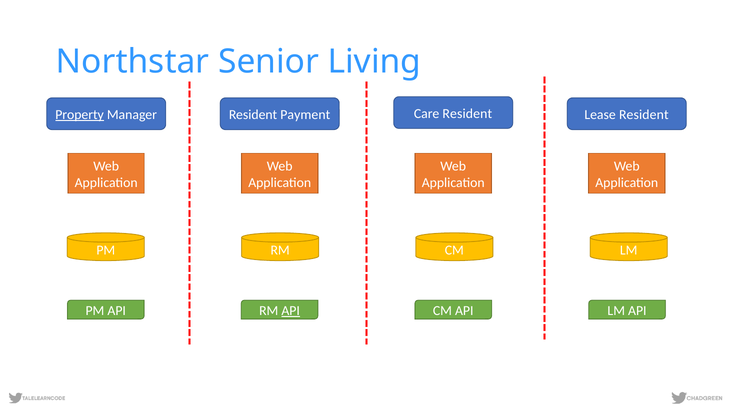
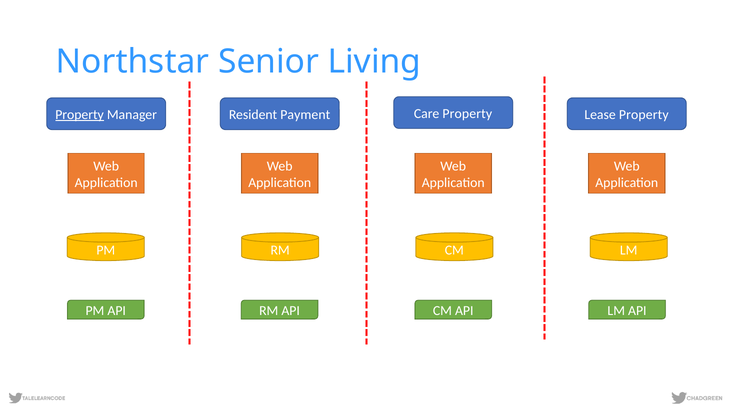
Care Resident: Resident -> Property (467, 114)
Lease Resident: Resident -> Property (644, 115)
API underline: present -> none (291, 311)
